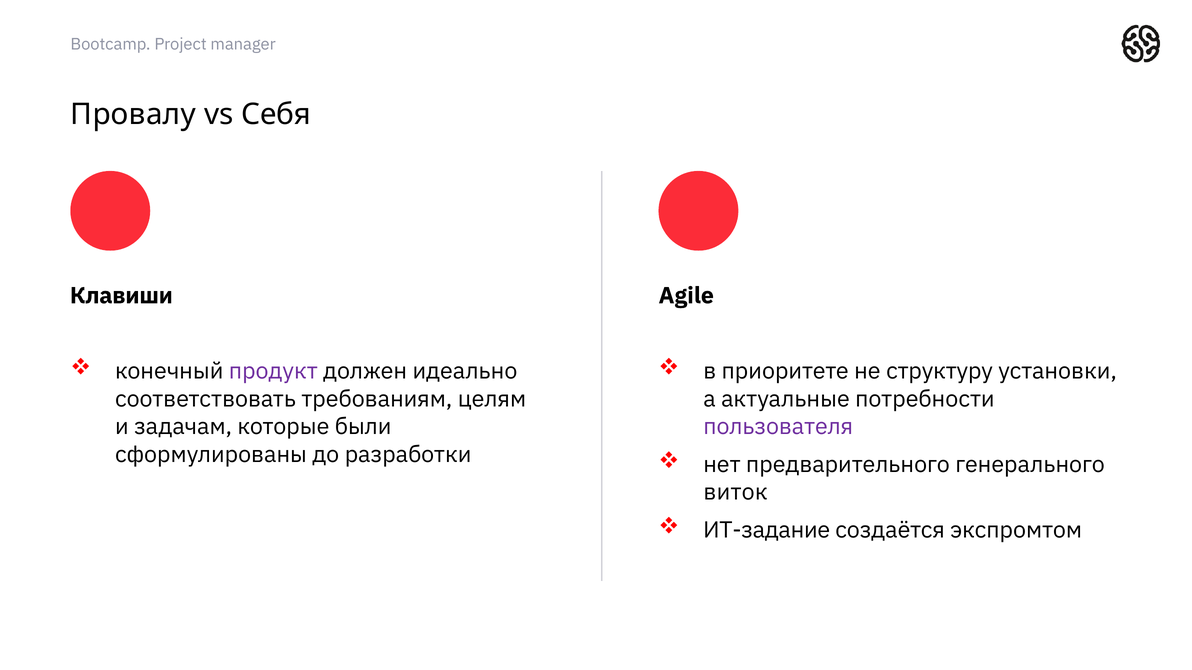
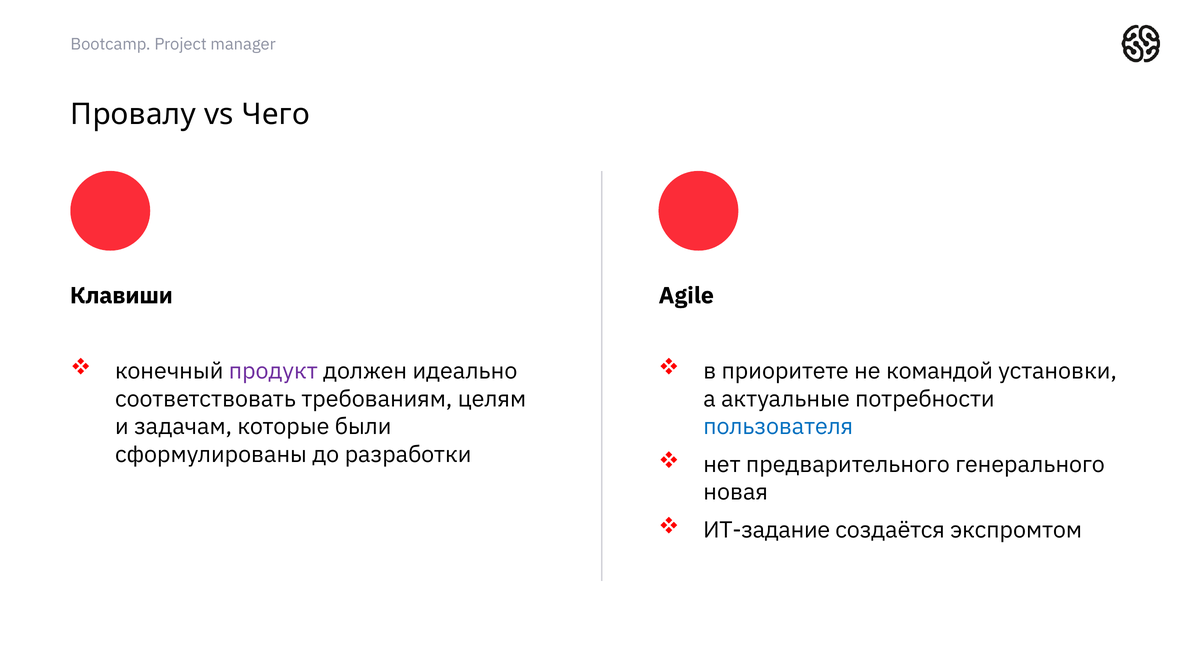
Себя: Себя -> Чего (276, 115)
структуру: структуру -> командой (940, 371)
пользователя colour: purple -> blue (778, 427)
виток: виток -> новая (736, 493)
